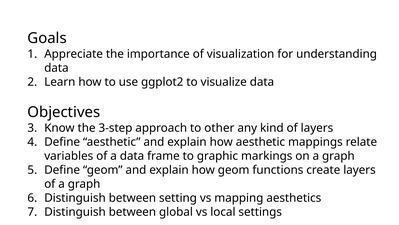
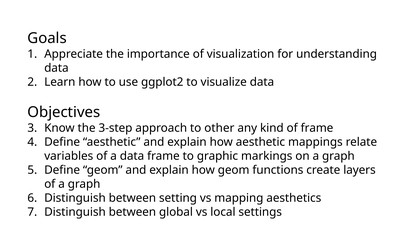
of layers: layers -> frame (317, 128)
